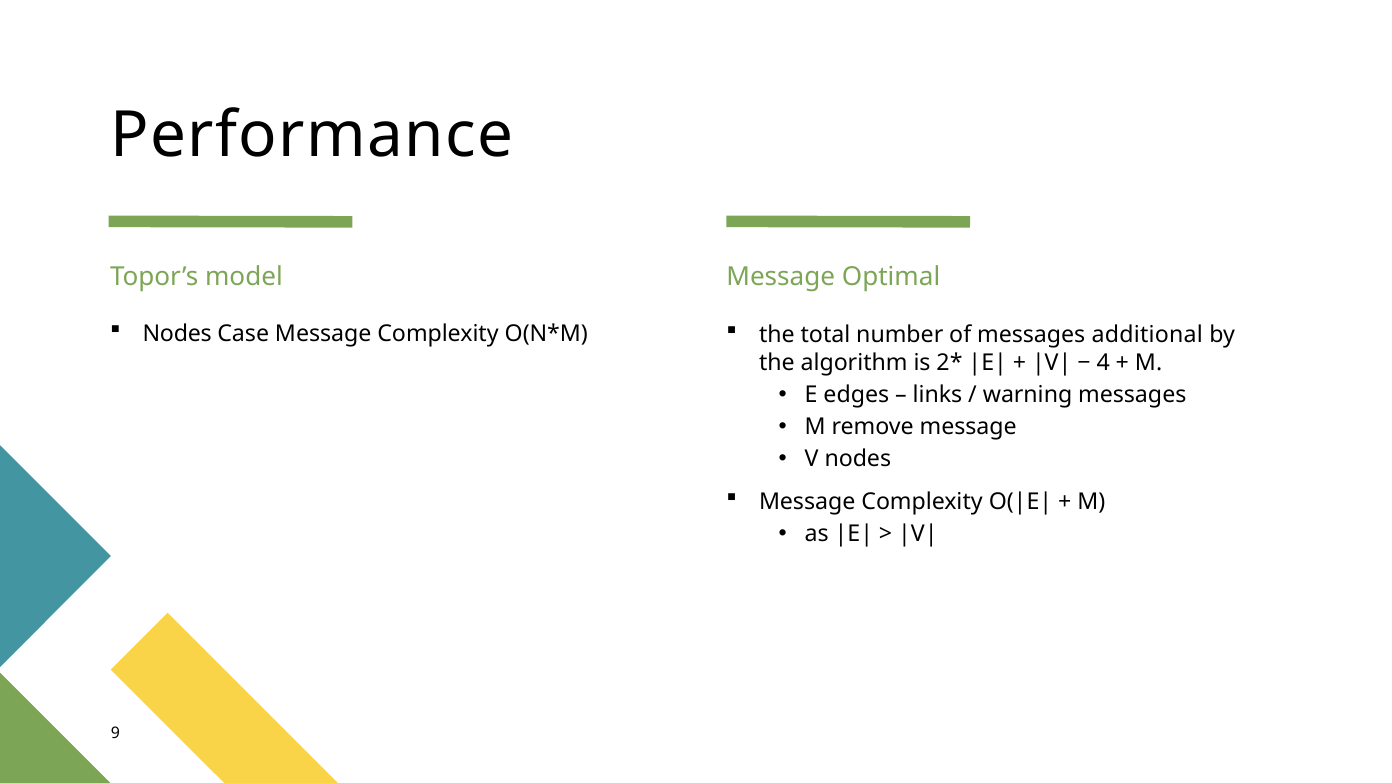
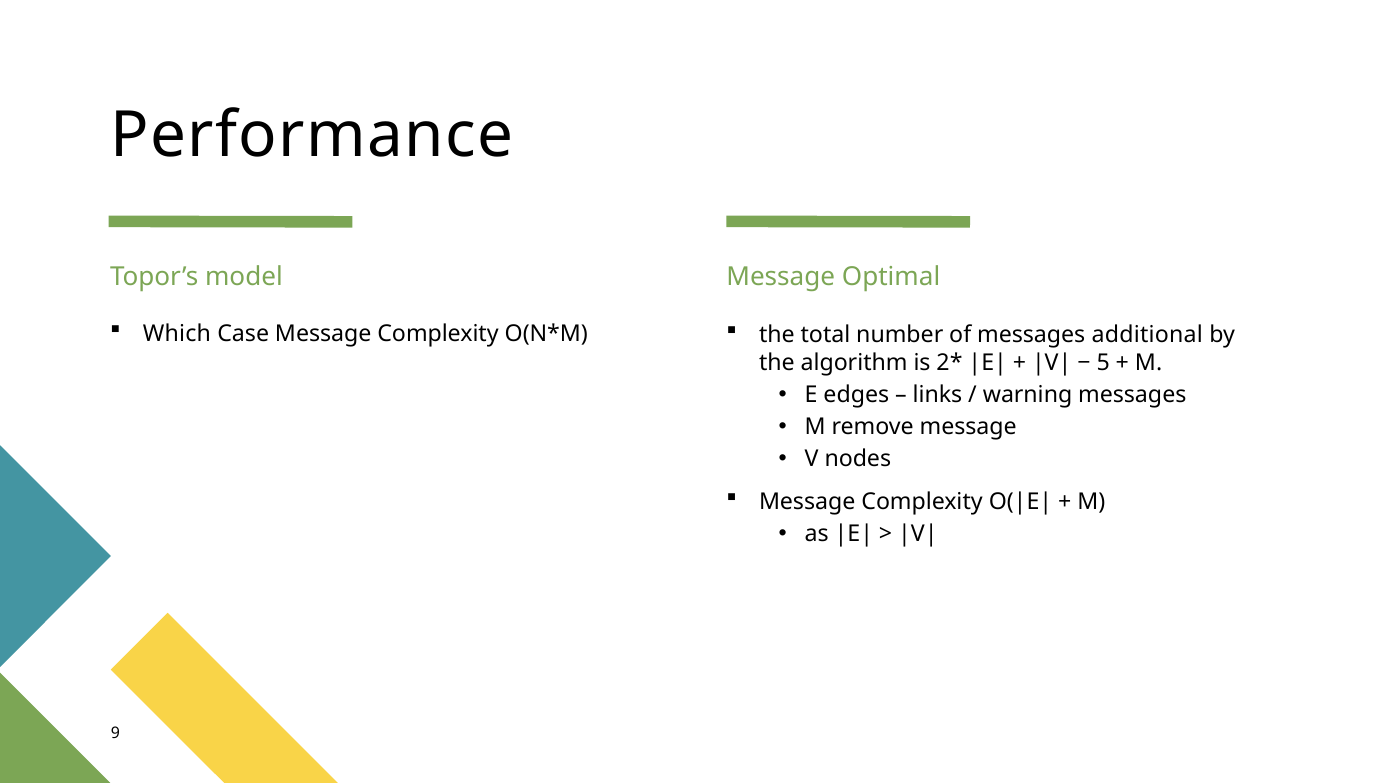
Nodes: Nodes -> Which (177, 334)
4: 4 -> 5 (1103, 363)
